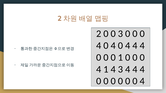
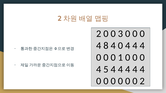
0: 0 -> 8 (106, 46)
4 1: 1 -> 5 (106, 70)
3: 3 -> 4 (120, 70)
4: 4 -> 2 (142, 81)
